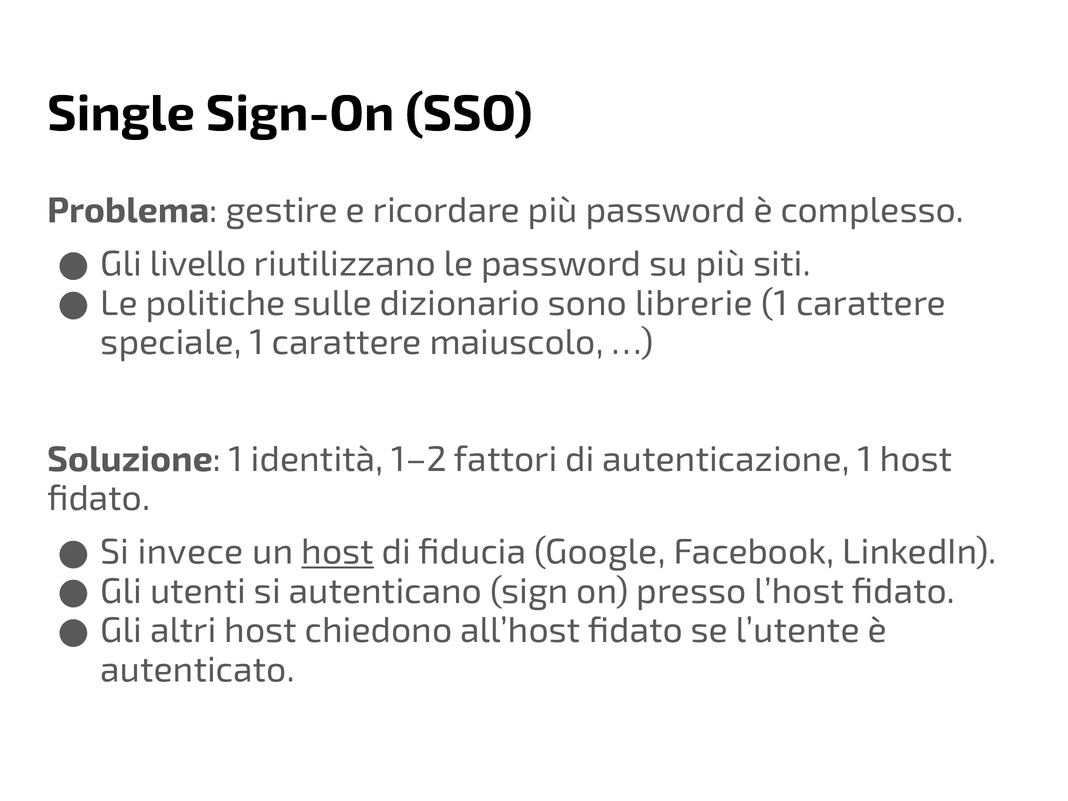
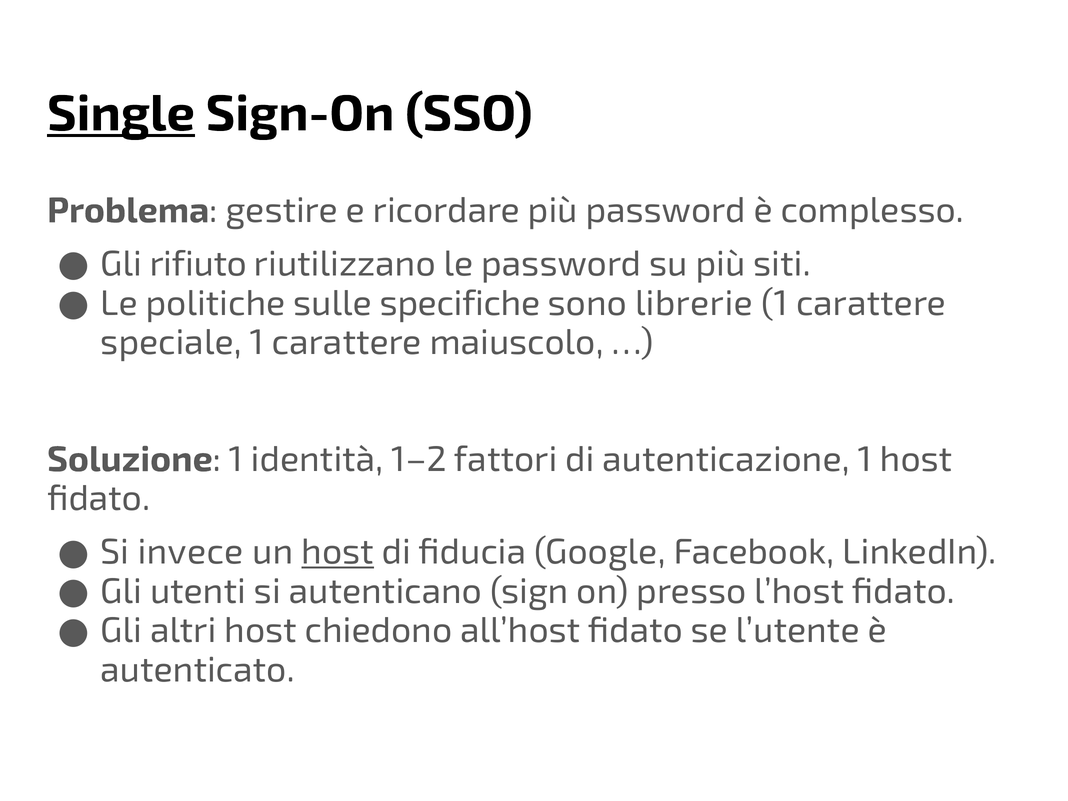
Single underline: none -> present (121, 114)
livello: livello -> rifiuto (198, 264)
dizionario: dizionario -> specifiche (460, 303)
